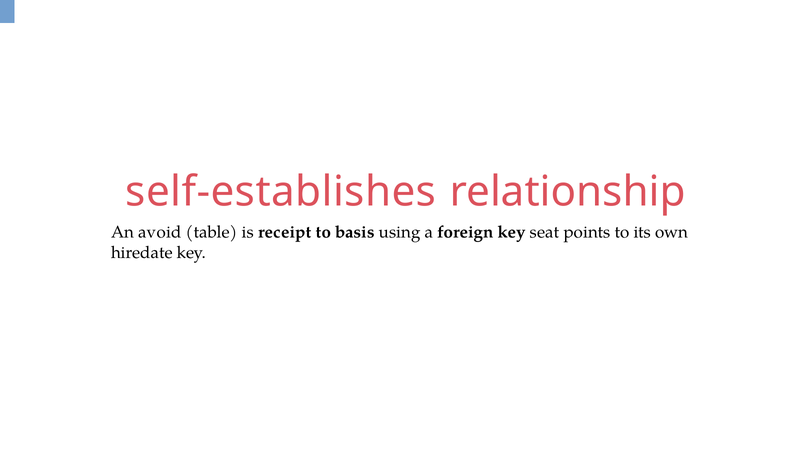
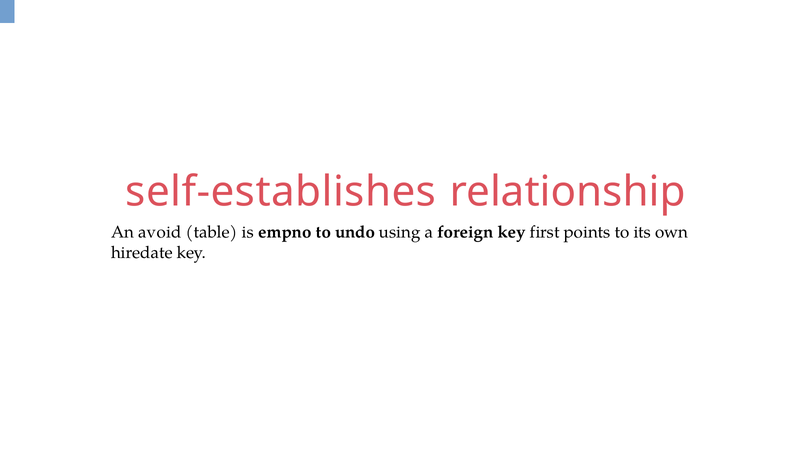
receipt: receipt -> empno (285, 232)
basis: basis -> undo (355, 232)
seat: seat -> first (545, 232)
